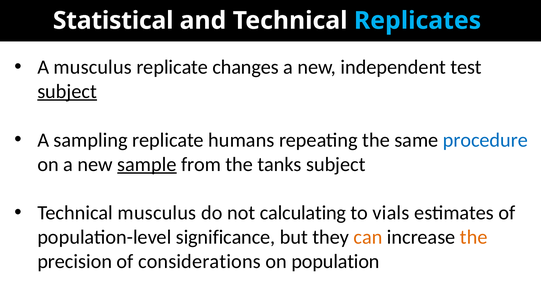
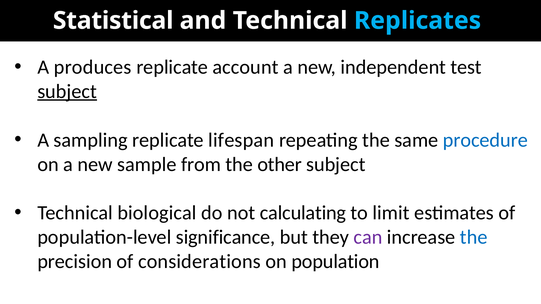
A musculus: musculus -> produces (93, 67)
changes: changes -> account (246, 67)
humans: humans -> lifespan (241, 140)
sample underline: present -> none (147, 165)
tanks: tanks -> other (280, 165)
Technical musculus: musculus -> biological (157, 213)
vials: vials -> limit (391, 213)
can colour: orange -> purple (368, 238)
the colour: orange -> blue (474, 238)
